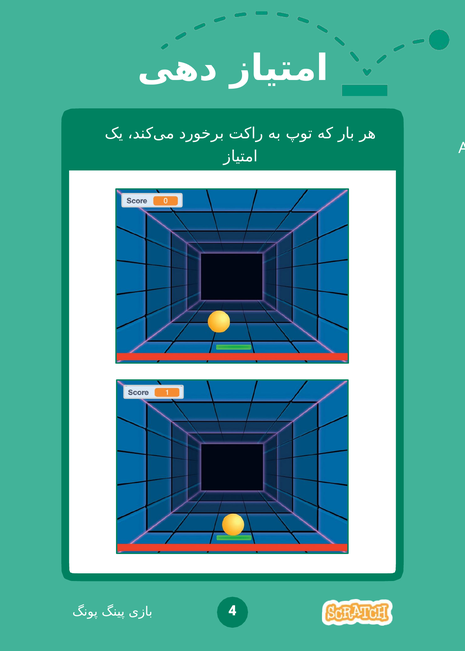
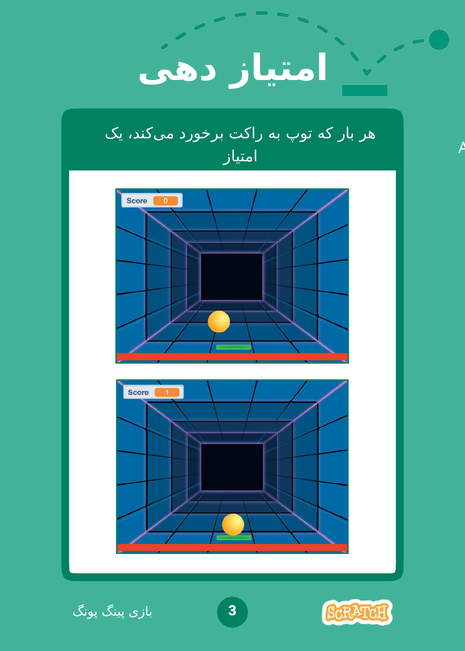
4: 4 -> 3 (232, 611)
